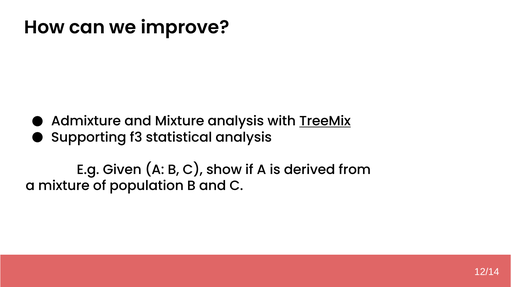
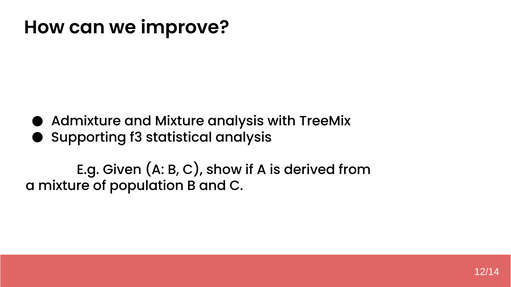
TreeMix underline: present -> none (325, 121)
